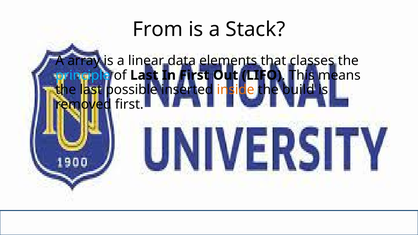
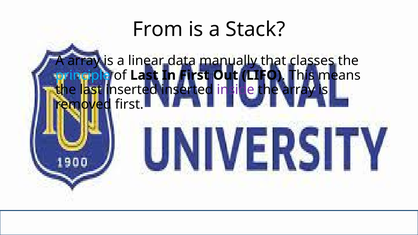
elements: elements -> manually (228, 61)
last possible: possible -> inserted (132, 90)
inside colour: orange -> purple (236, 90)
the build: build -> array (298, 90)
